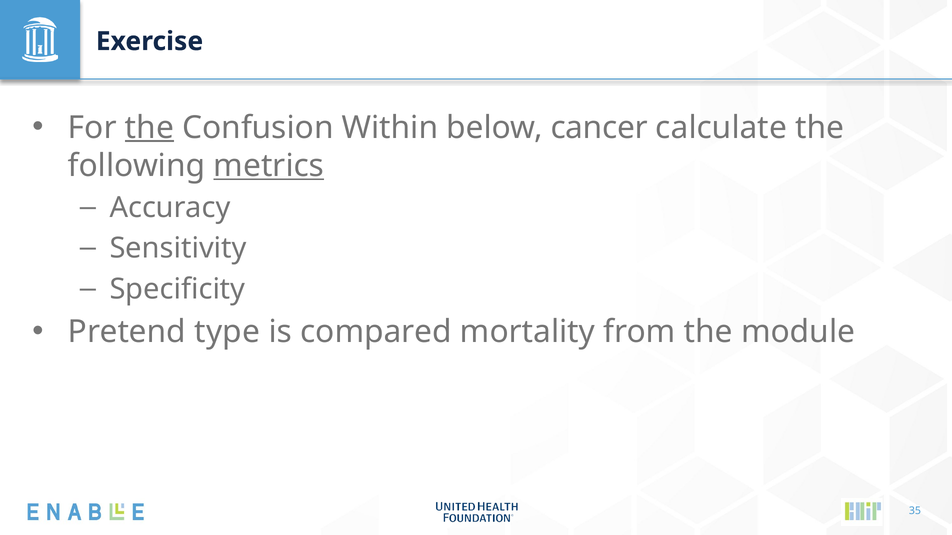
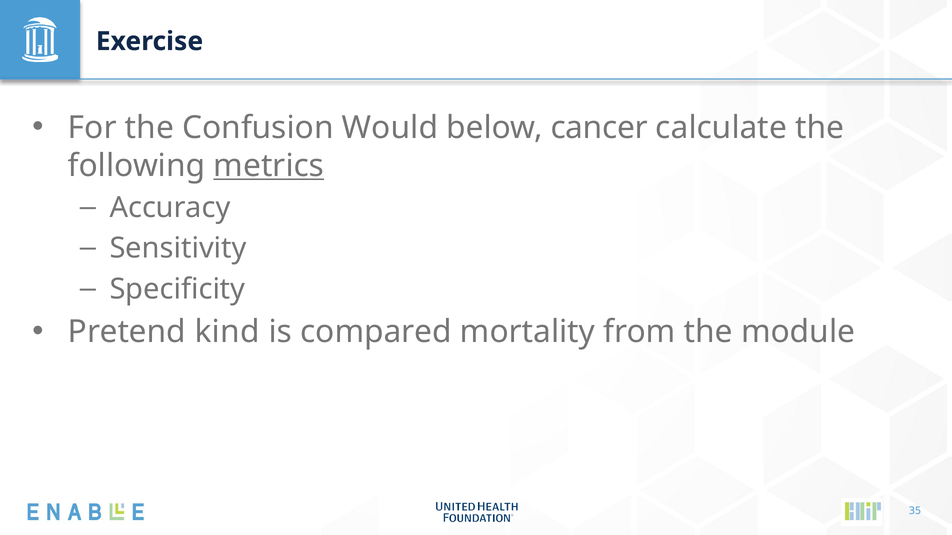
the underline: present -> none (149, 128)
Within: Within -> Would (390, 128)
type: type -> kind (227, 332)
